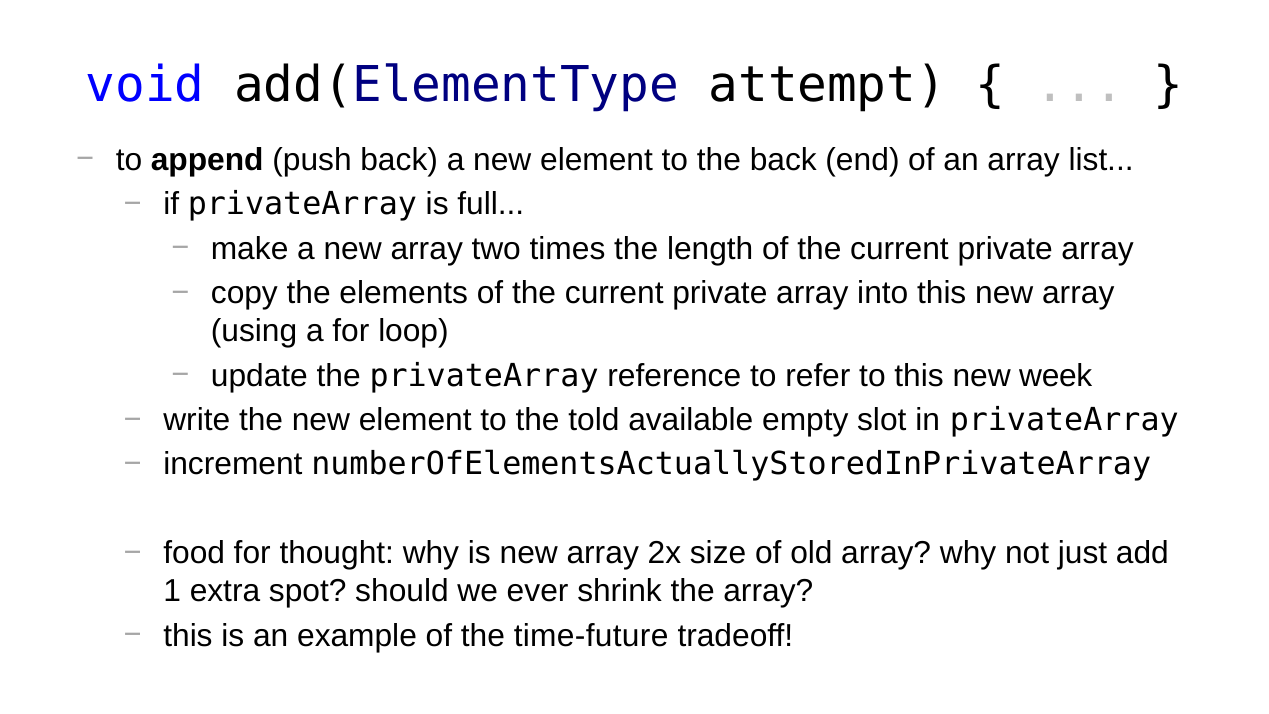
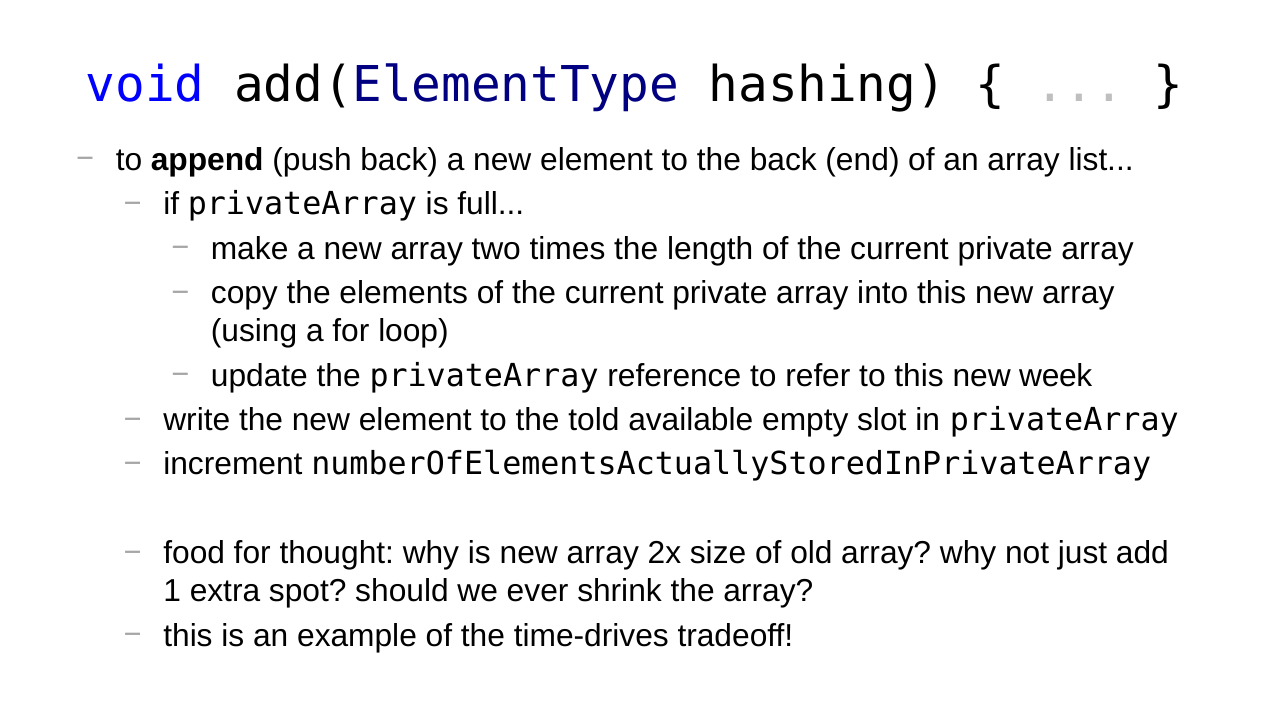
attempt: attempt -> hashing (827, 85)
time-future: time-future -> time-drives (591, 636)
